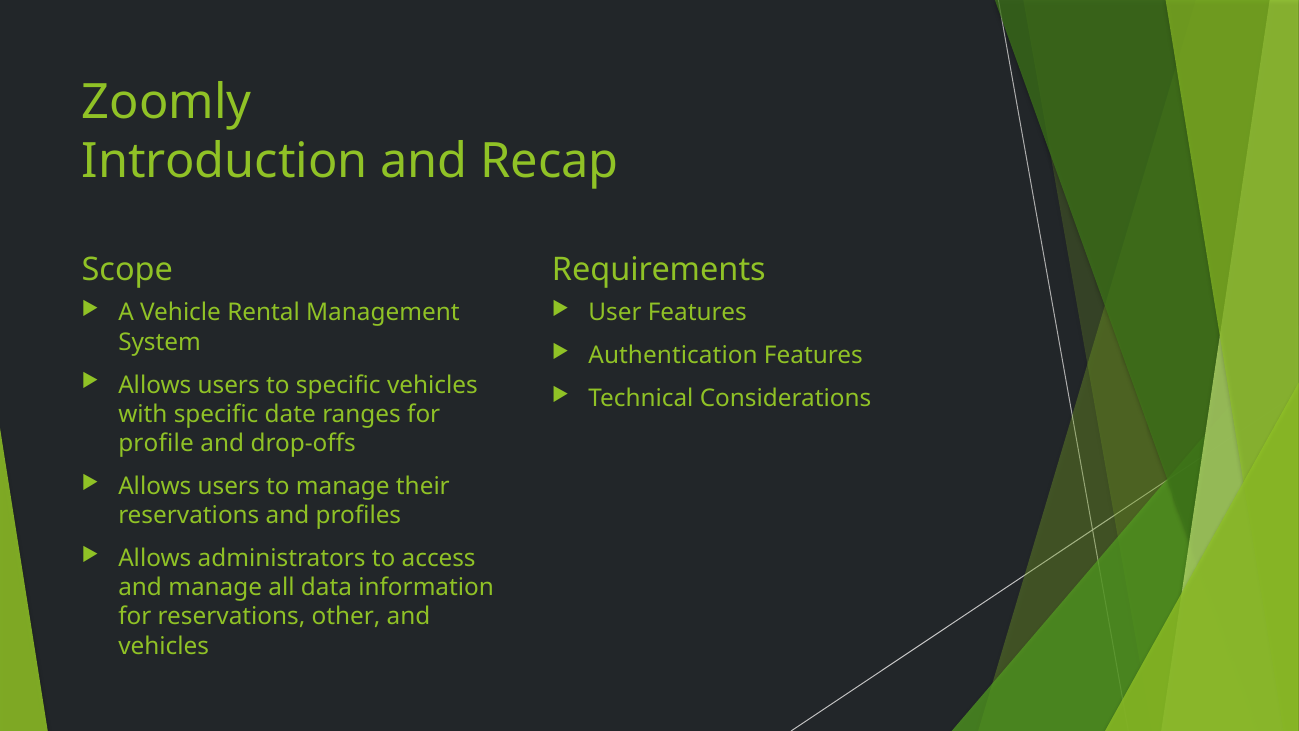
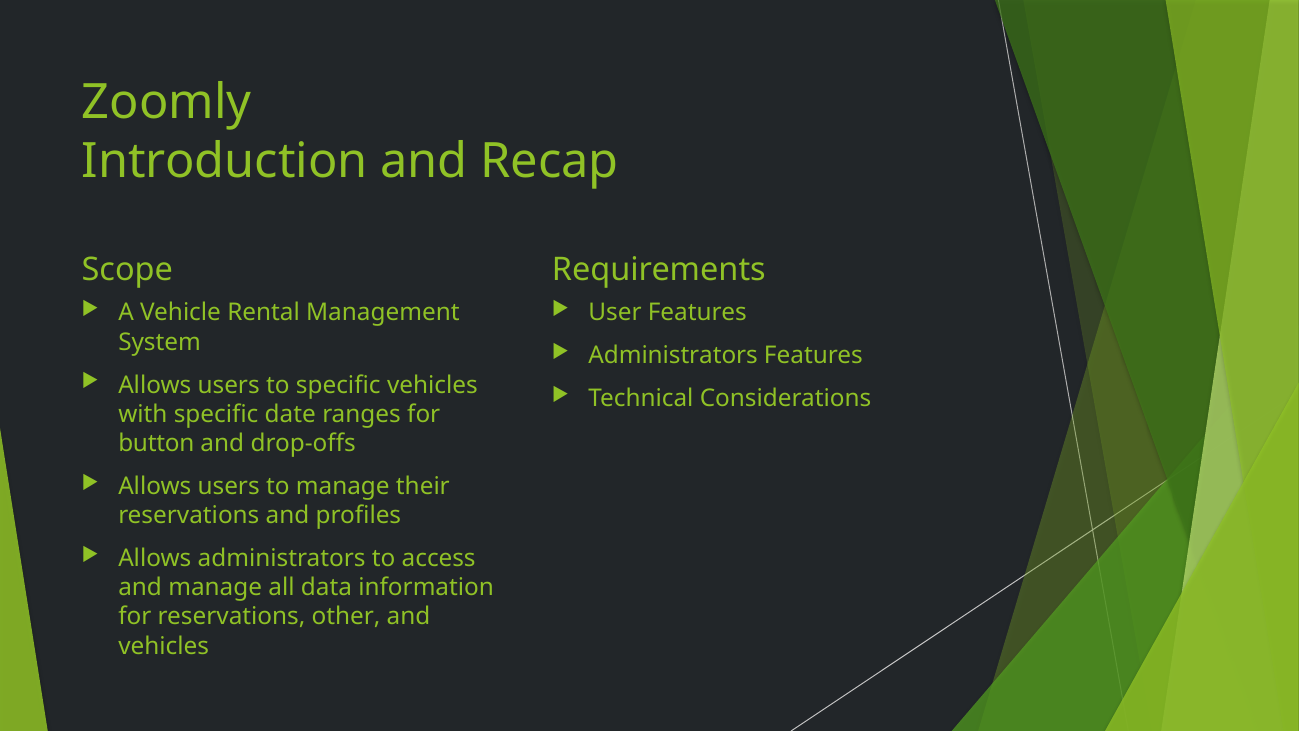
Authentication: Authentication -> Administrators (673, 356)
profile: profile -> button (156, 443)
